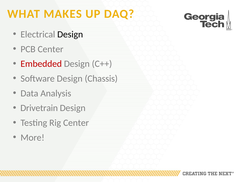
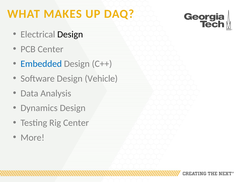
Embedded colour: red -> blue (41, 64)
Chassis: Chassis -> Vehicle (101, 79)
Drivetrain: Drivetrain -> Dynamics (39, 108)
